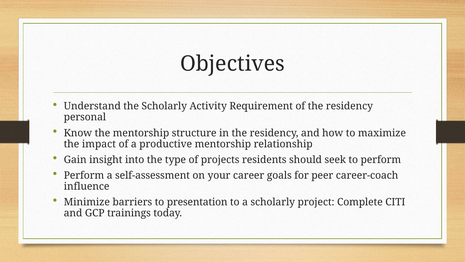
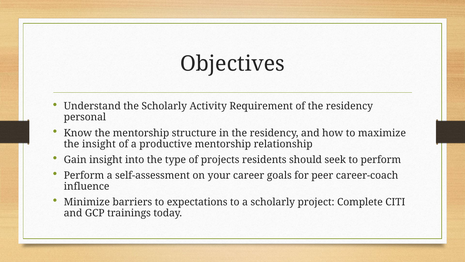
the impact: impact -> insight (99, 144)
presentation: presentation -> expectations (197, 202)
